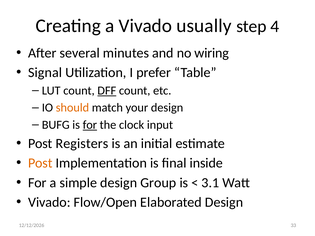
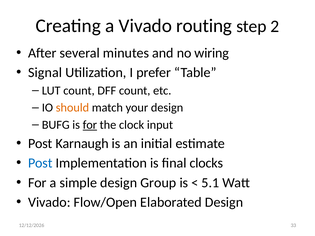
usually: usually -> routing (204, 26)
4: 4 -> 2 (275, 26)
DFF underline: present -> none (107, 91)
Registers: Registers -> Karnaugh (82, 144)
Post colour: orange -> blue (40, 163)
inside: inside -> clocks (206, 163)
3.1: 3.1 -> 5.1 (210, 183)
